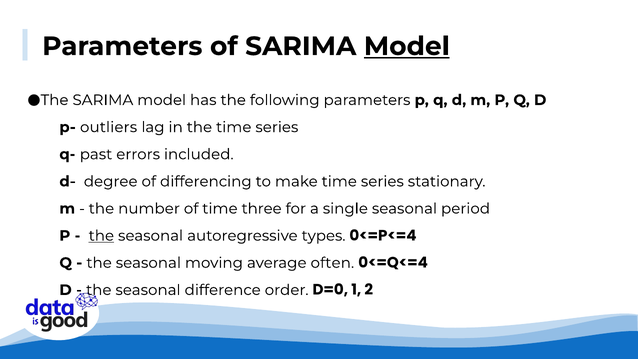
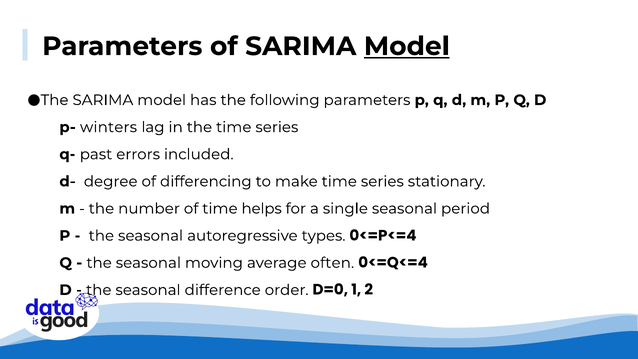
outliers: outliers -> winters (109, 127)
three: three -> helps (262, 209)
the underline: present -> none (101, 236)
